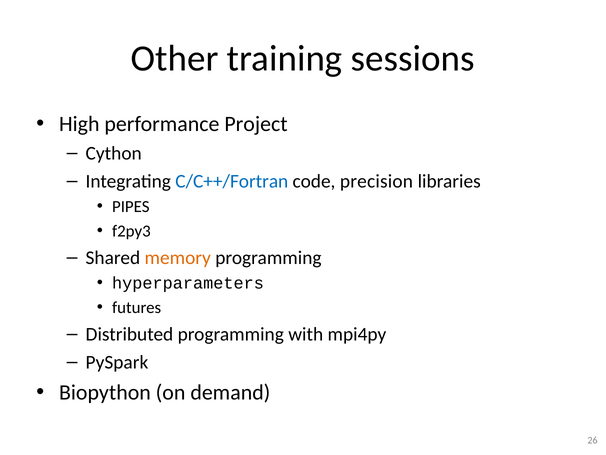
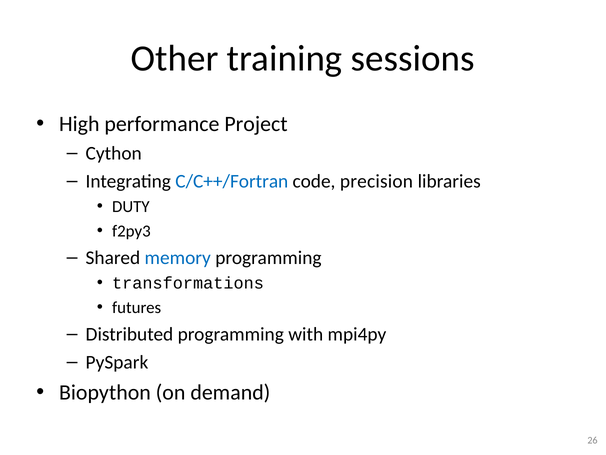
PIPES: PIPES -> DUTY (131, 207)
memory colour: orange -> blue (178, 257)
hyperparameters: hyperparameters -> transformations (188, 283)
